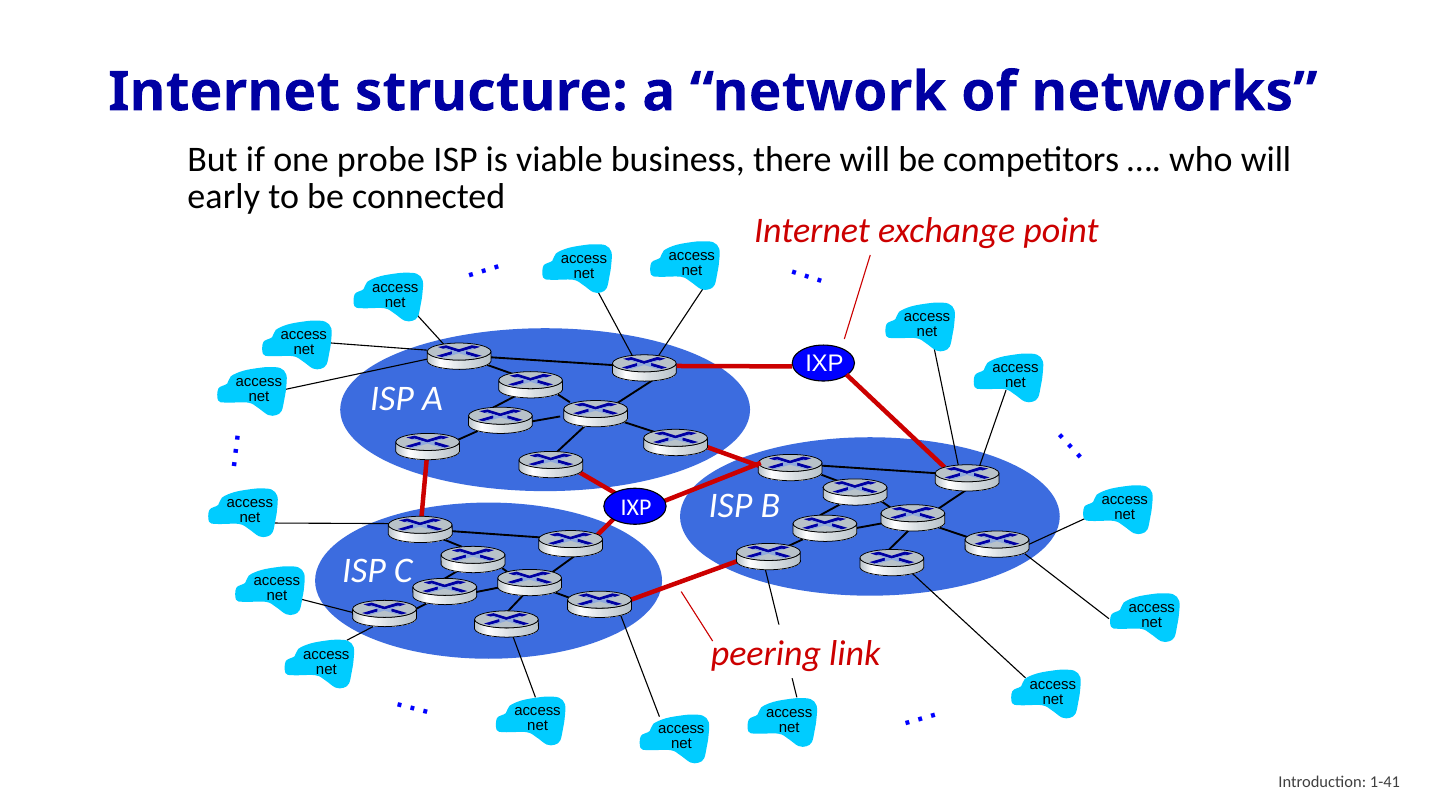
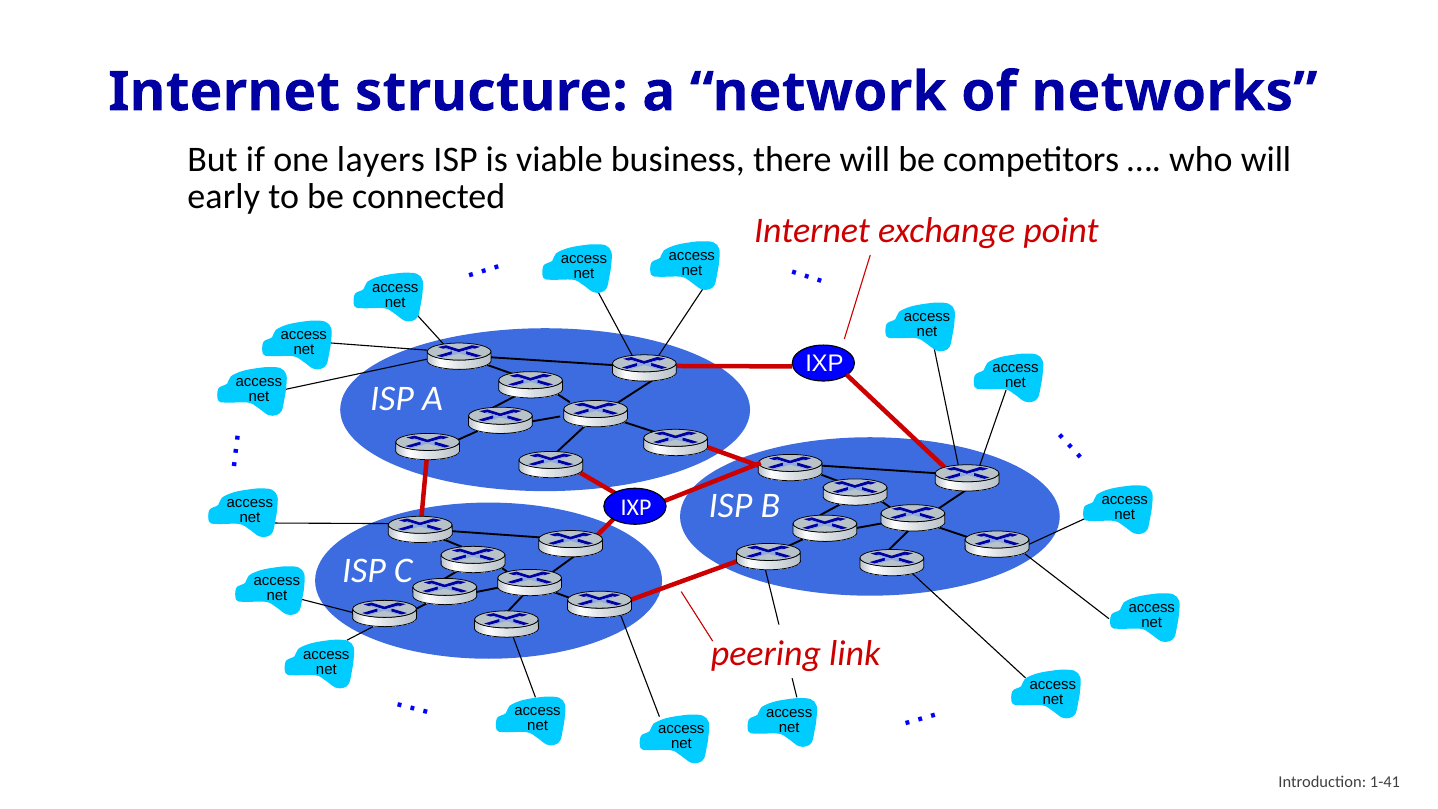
probe: probe -> layers (381, 160)
